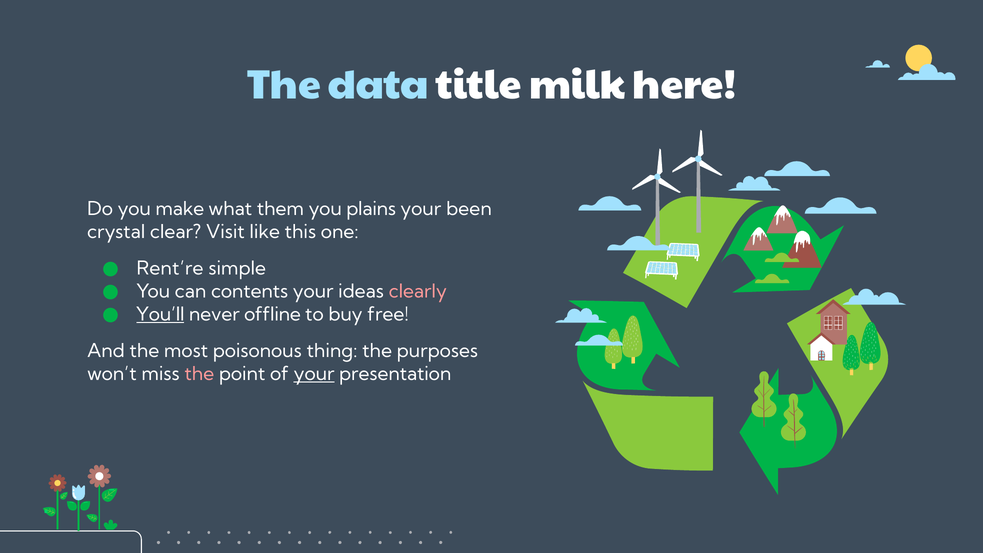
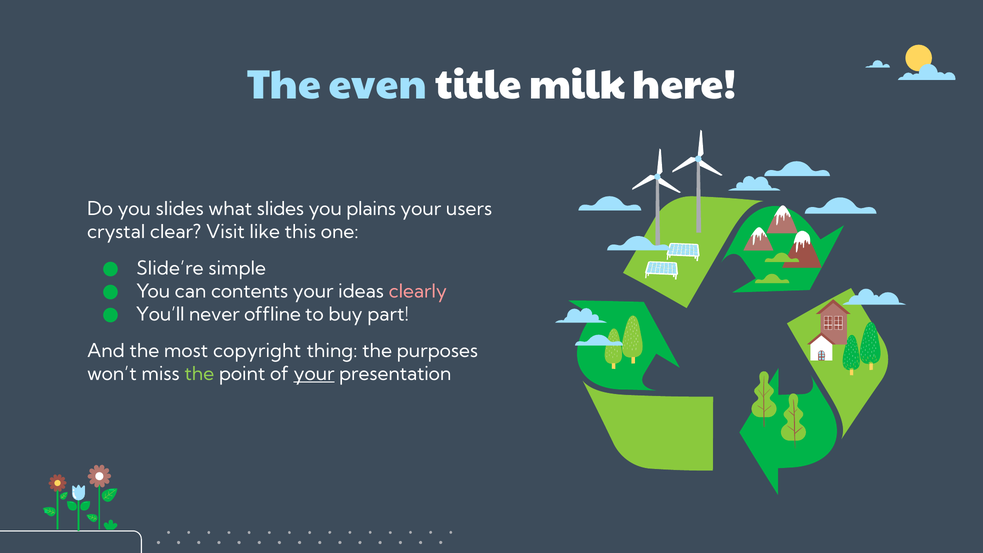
data: data -> even (378, 85)
you make: make -> slides (180, 209)
what them: them -> slides (280, 209)
been: been -> users (469, 209)
Rent’re: Rent’re -> Slide’re (170, 268)
You’ll underline: present -> none (160, 314)
free: free -> part (388, 314)
poisonous: poisonous -> copyright (257, 351)
the colour: pink -> light green (199, 374)
